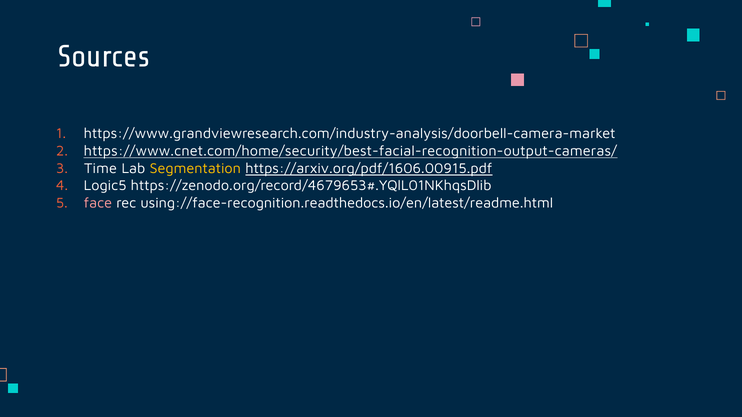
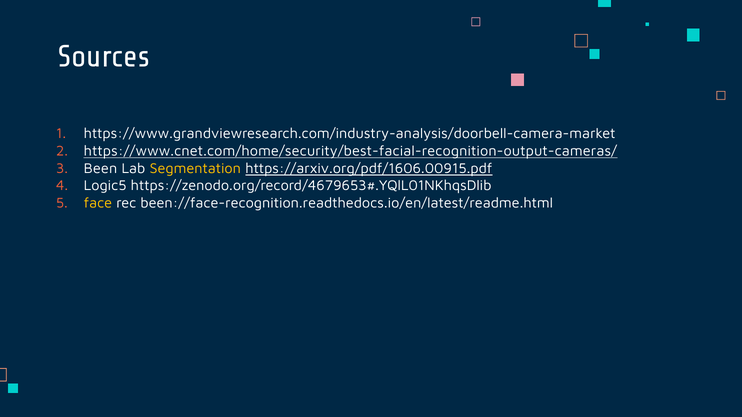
Time: Time -> Been (100, 168)
face colour: pink -> yellow (98, 203)
using://face-recognition.readthedocs.io/en/latest/readme.html: using://face-recognition.readthedocs.io/en/latest/readme.html -> been://face-recognition.readthedocs.io/en/latest/readme.html (347, 203)
